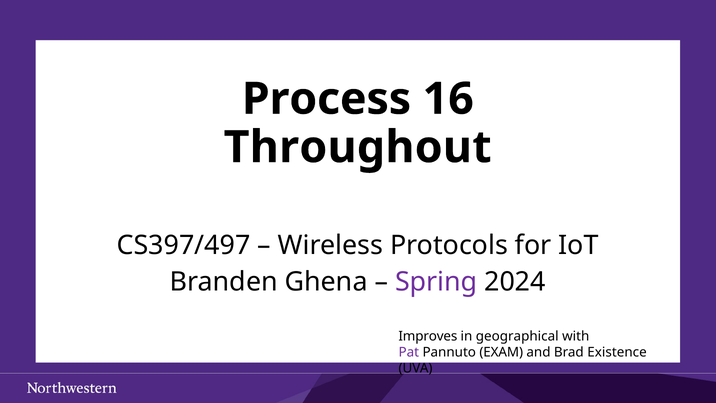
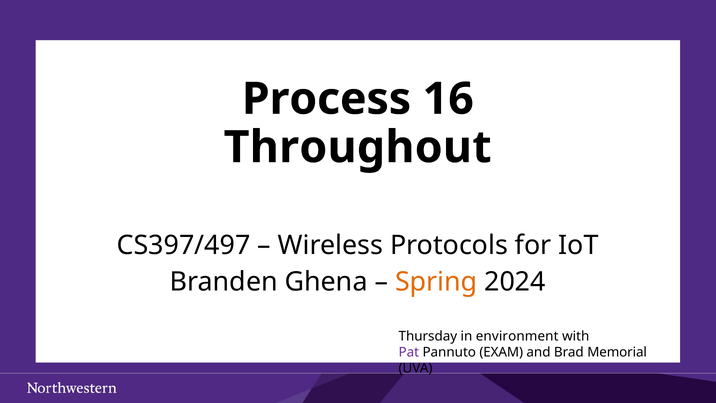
Spring colour: purple -> orange (436, 282)
Improves: Improves -> Thursday (428, 336)
geographical: geographical -> environment (517, 336)
Existence: Existence -> Memorial (617, 352)
